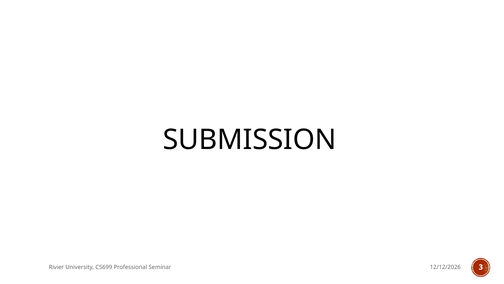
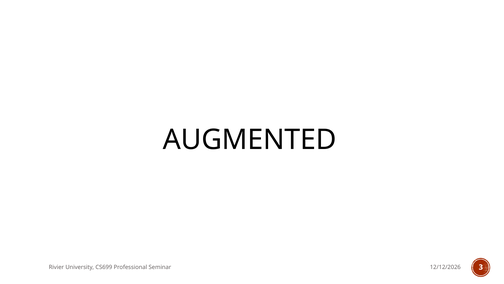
SUBMISSION: SUBMISSION -> AUGMENTED (250, 140)
